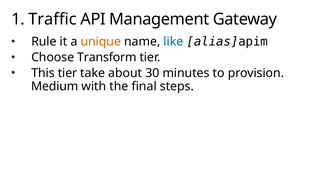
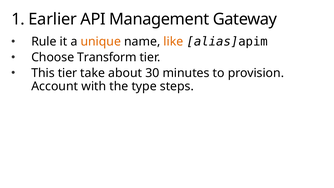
Traffic: Traffic -> Earlier (53, 19)
like colour: blue -> orange (173, 42)
Medium: Medium -> Account (55, 86)
final: final -> type (144, 86)
